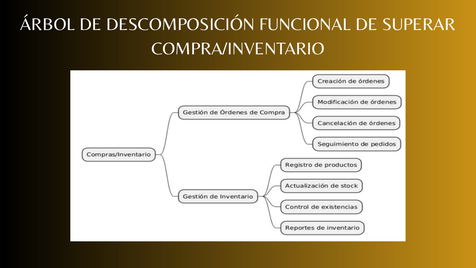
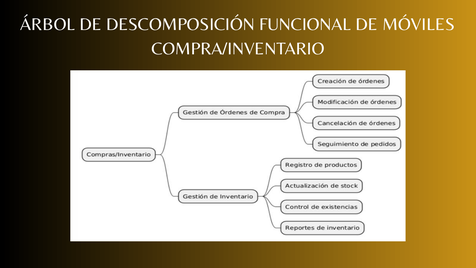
SUPERAR: SUPERAR -> MÓVILES (419, 24)
